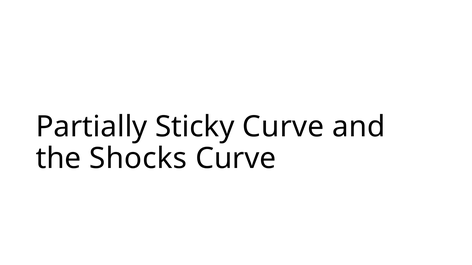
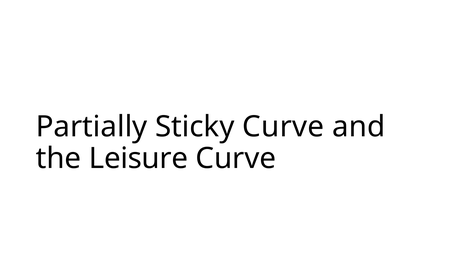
Shocks: Shocks -> Leisure (138, 159)
